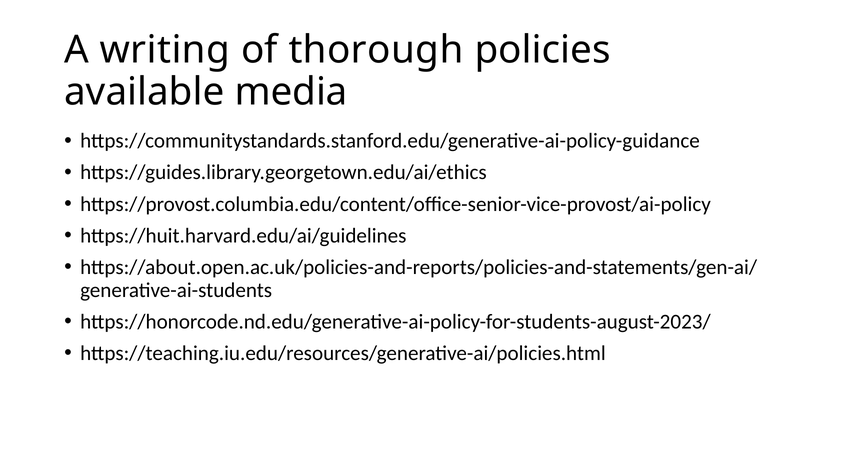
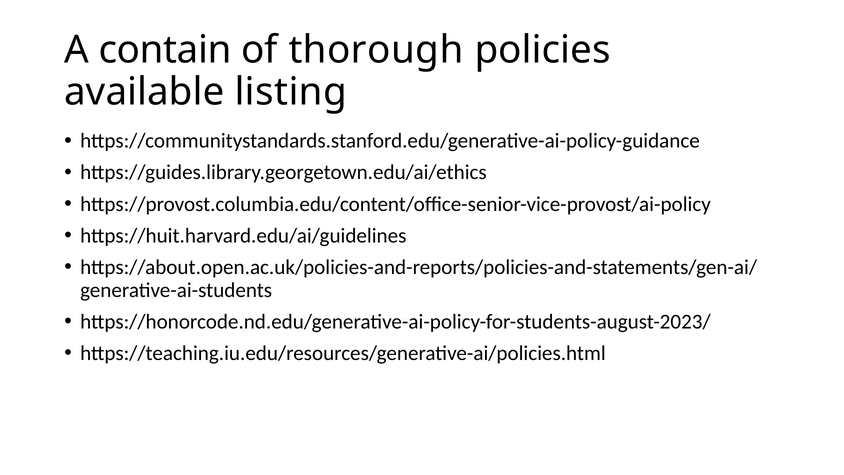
writing: writing -> contain (165, 50)
media: media -> listing (291, 92)
